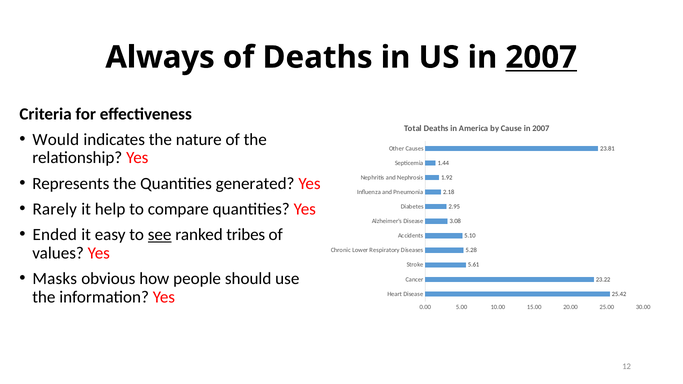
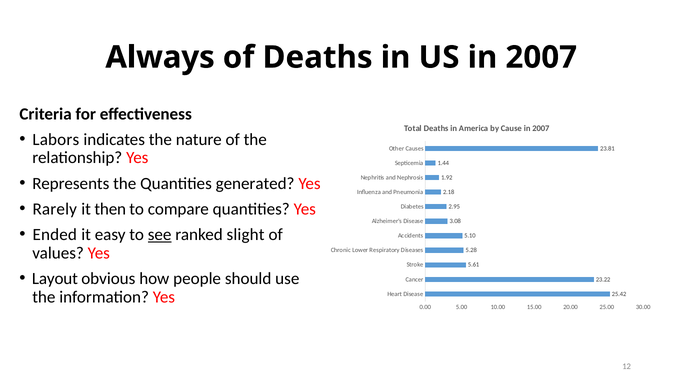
2007 underline: present -> none (541, 57)
Would: Would -> Labors (56, 140)
help: help -> then (110, 209)
tribes: tribes -> slight (246, 235)
Masks: Masks -> Layout (55, 279)
